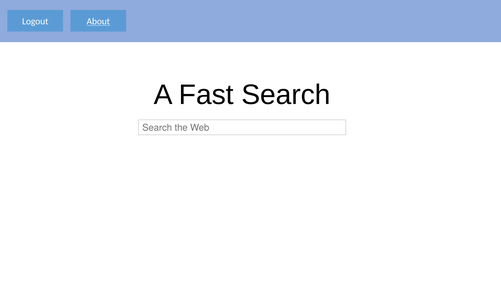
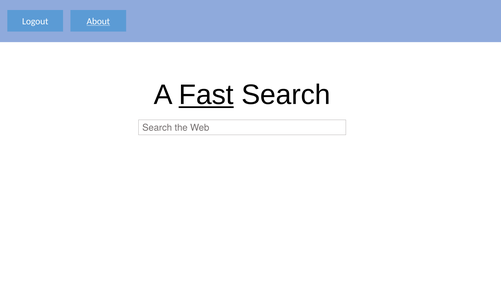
Fast underline: none -> present (206, 95)
